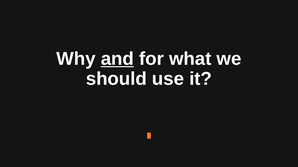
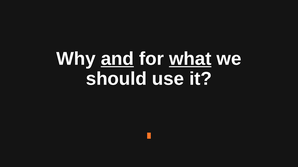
what underline: none -> present (190, 59)
